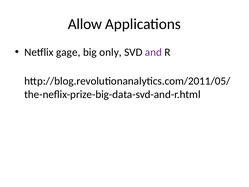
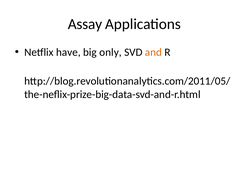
Allow: Allow -> Assay (85, 24)
gage: gage -> have (68, 52)
and colour: purple -> orange (153, 52)
